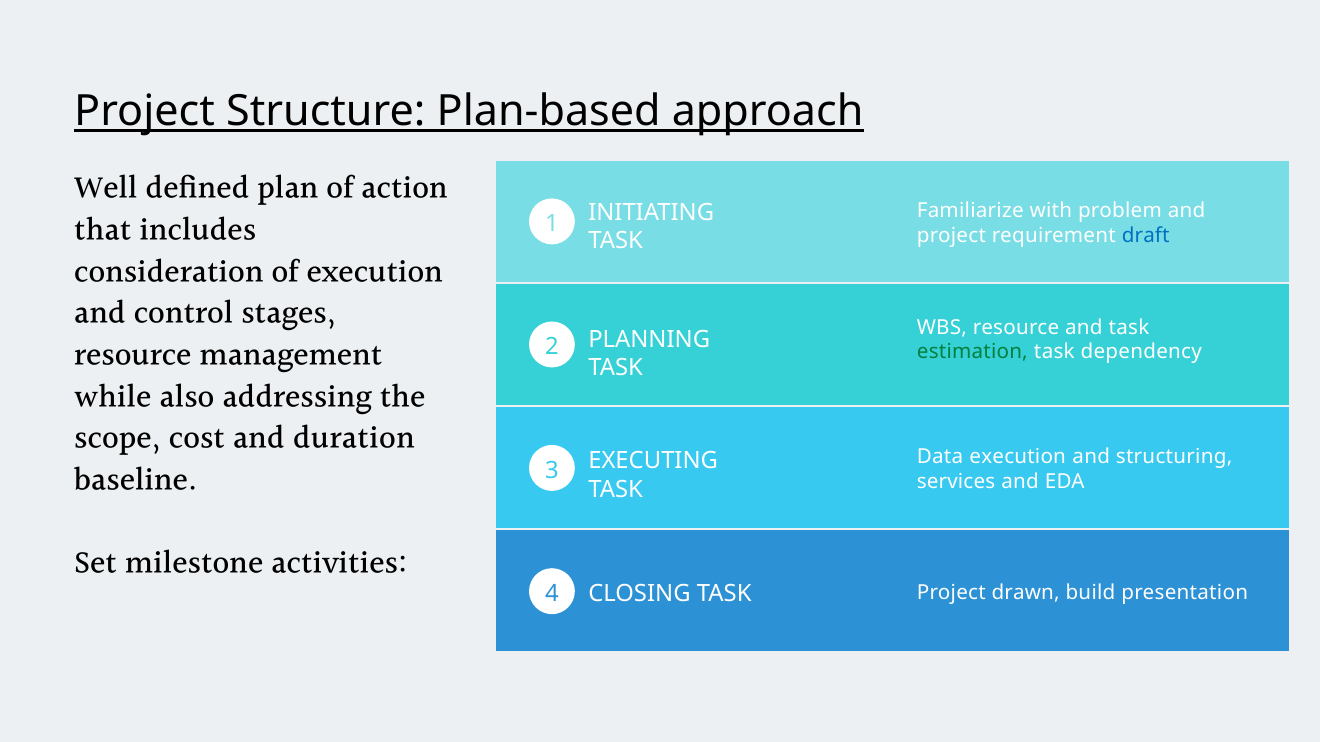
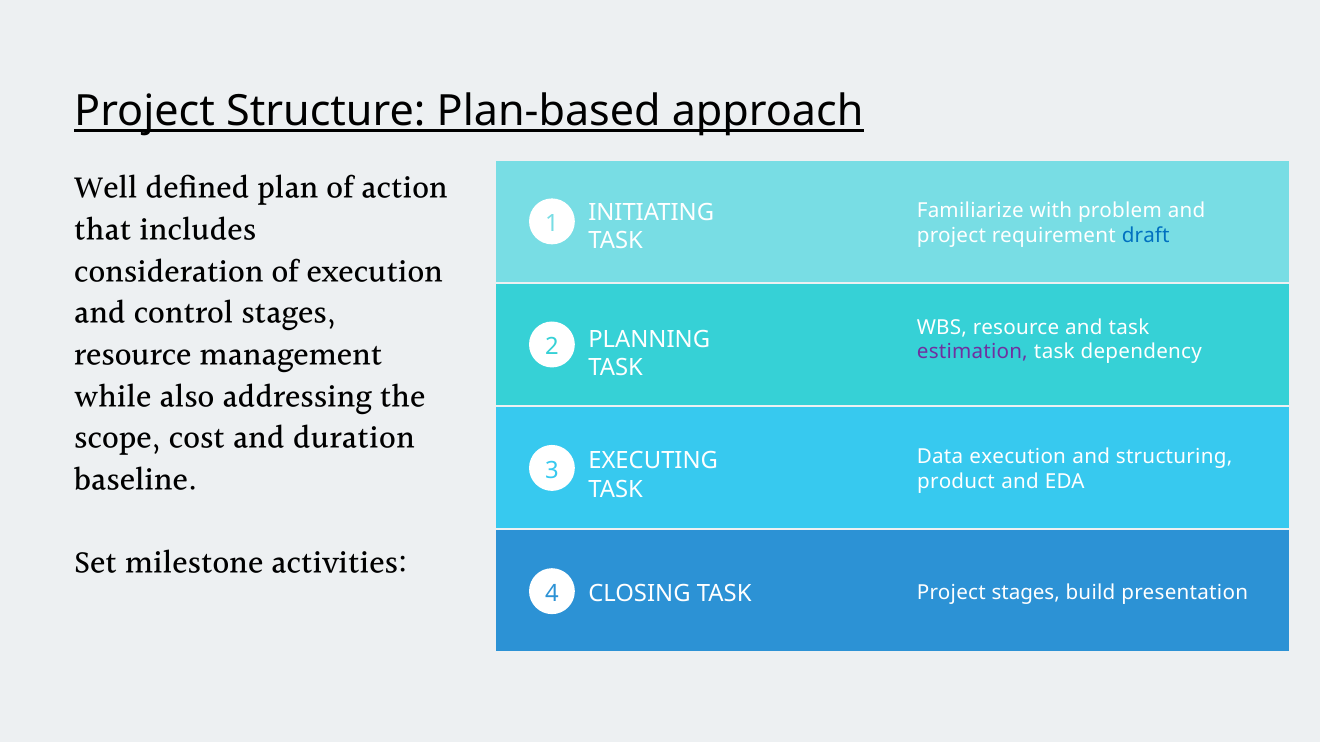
estimation colour: green -> purple (972, 352)
services: services -> product (956, 482)
Project drawn: drawn -> stages (1026, 593)
